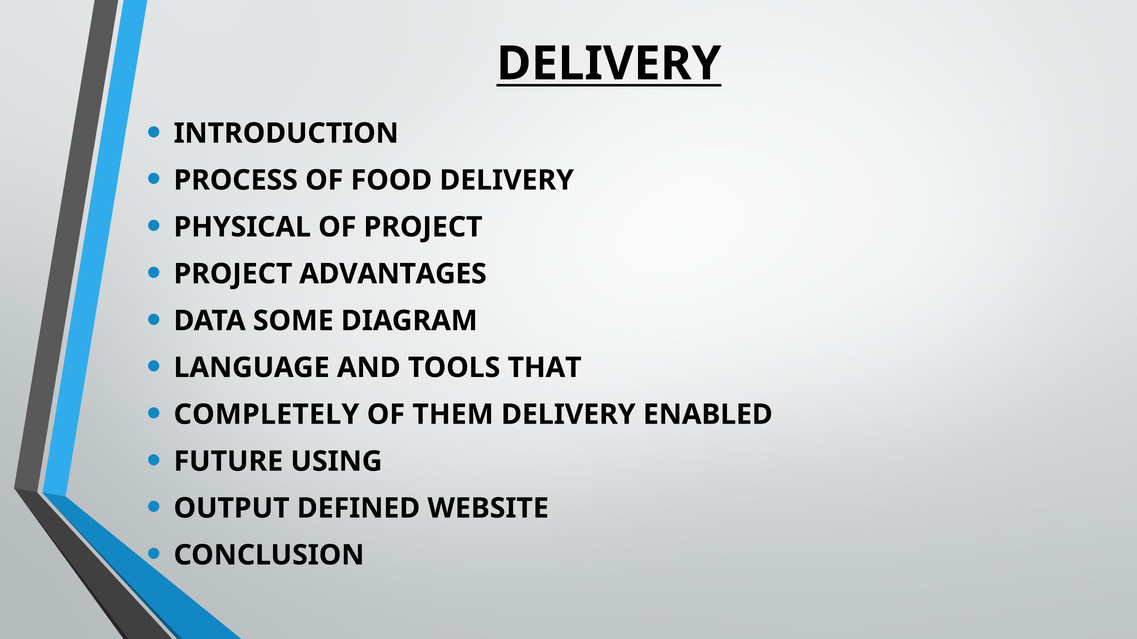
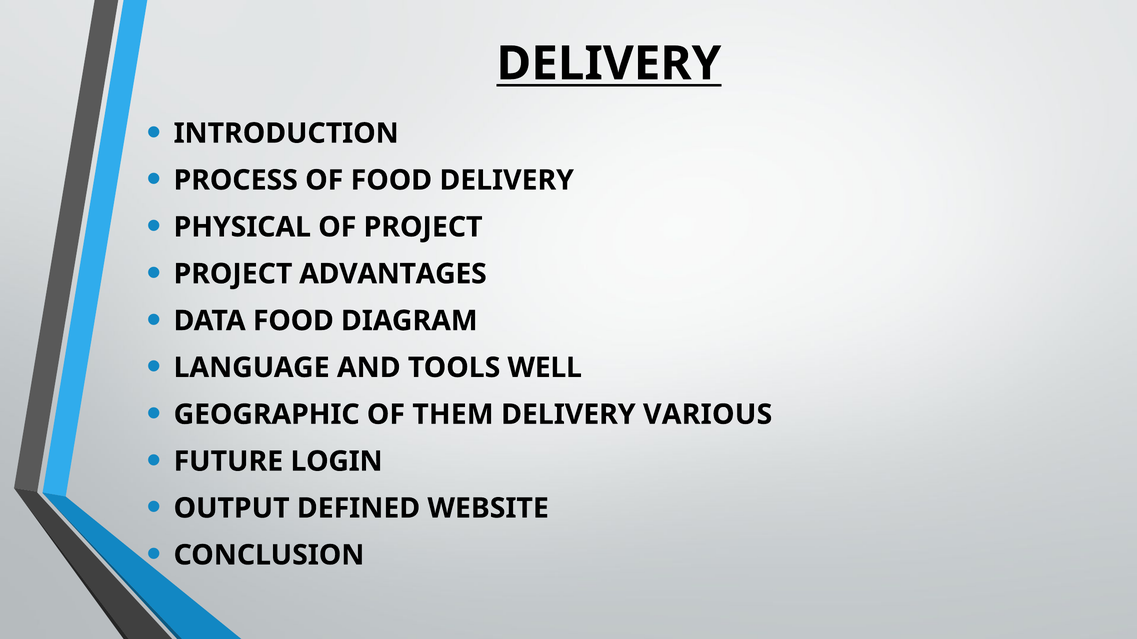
DATA SOME: SOME -> FOOD (293, 321)
THAT: THAT -> WELL (545, 368)
COMPLETELY: COMPLETELY -> GEOGRAPHIC (267, 415)
ENABLED: ENABLED -> VARIOUS (708, 415)
USING: USING -> LOGIN (337, 462)
